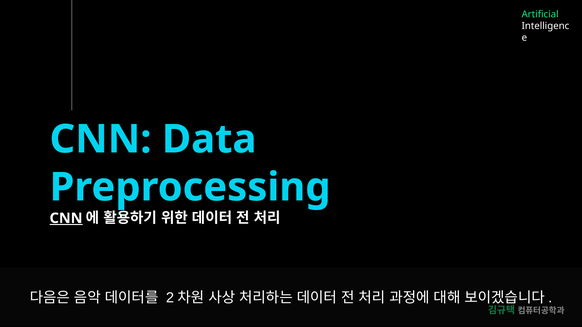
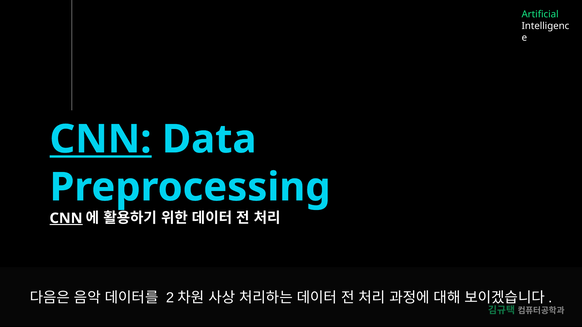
CNN underline: none -> present (101, 139)
